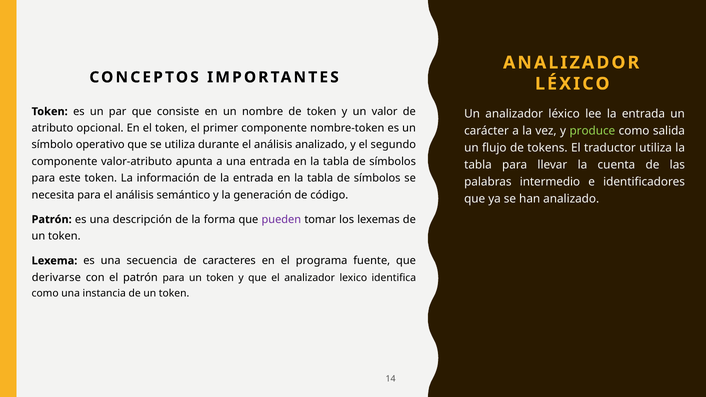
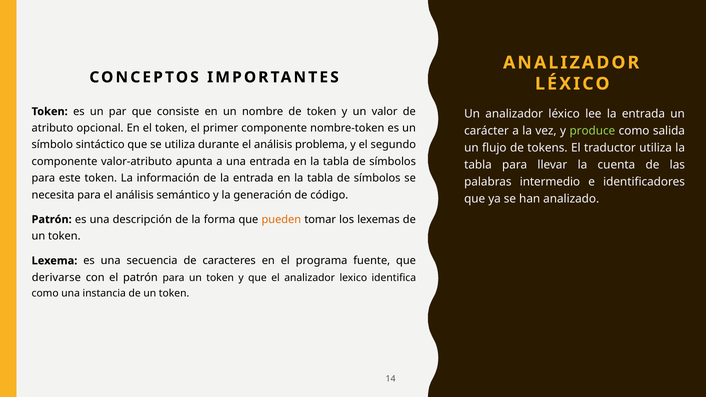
operativo: operativo -> sintáctico (100, 145)
análisis analizado: analizado -> problema (321, 145)
pueden colour: purple -> orange (281, 220)
